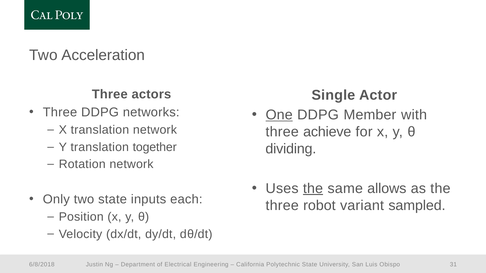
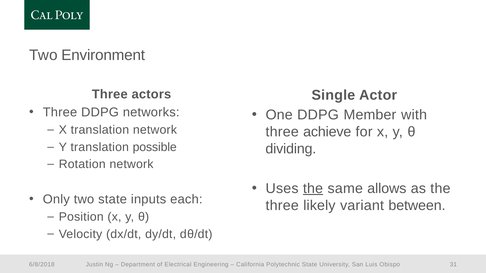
Acceleration: Acceleration -> Environment (103, 55)
One underline: present -> none (279, 115)
together: together -> possible (155, 147)
robot: robot -> likely (319, 206)
sampled: sampled -> between (417, 206)
